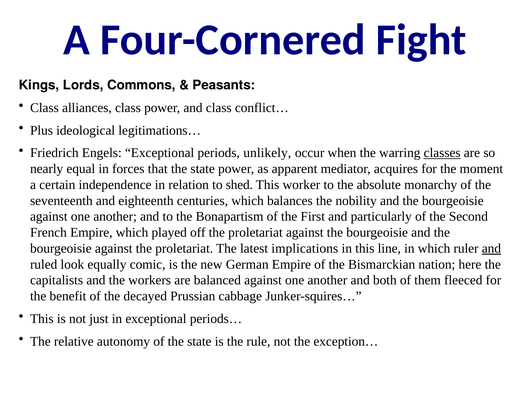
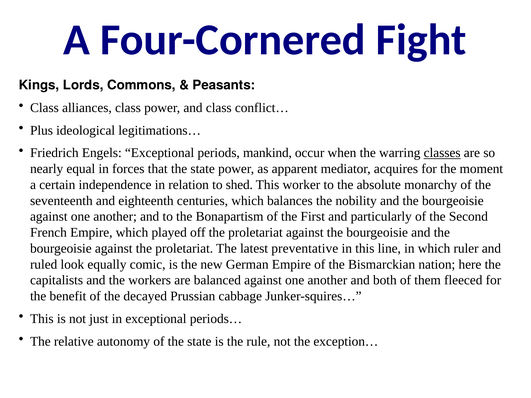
unlikely: unlikely -> mankind (267, 153)
implications: implications -> preventative (305, 249)
and underline: present -> none (491, 249)
